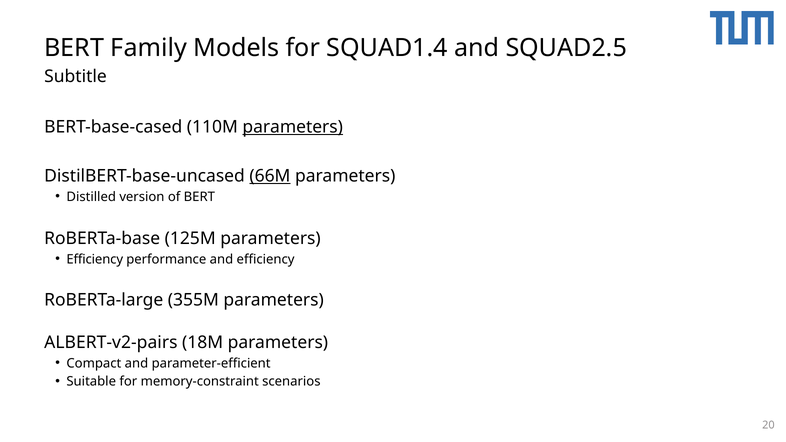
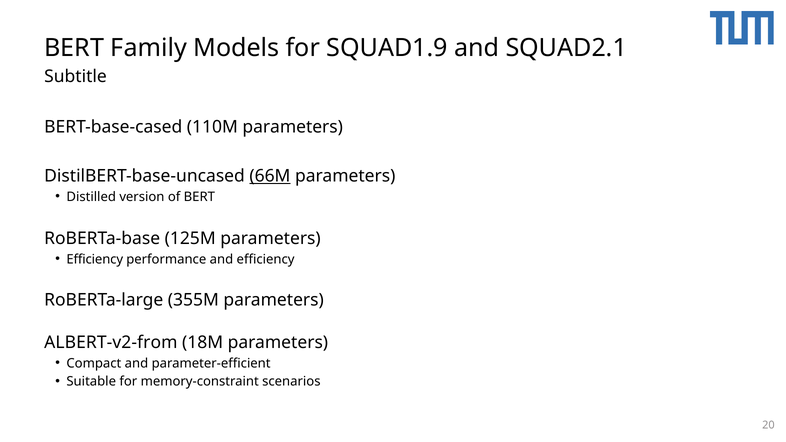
SQUAD1.4: SQUAD1.4 -> SQUAD1.9 (387, 48)
SQUAD2.5: SQUAD2.5 -> SQUAD2.1 (566, 48)
parameters underline: present -> none (293, 127)
ALBERT-v2-pairs: ALBERT-v2-pairs -> ALBERT-v2-from (111, 343)
